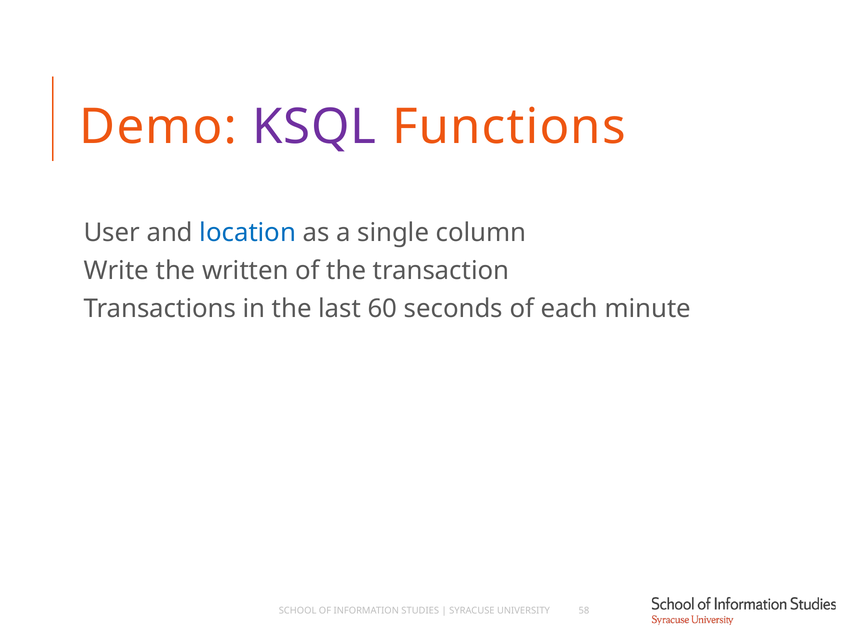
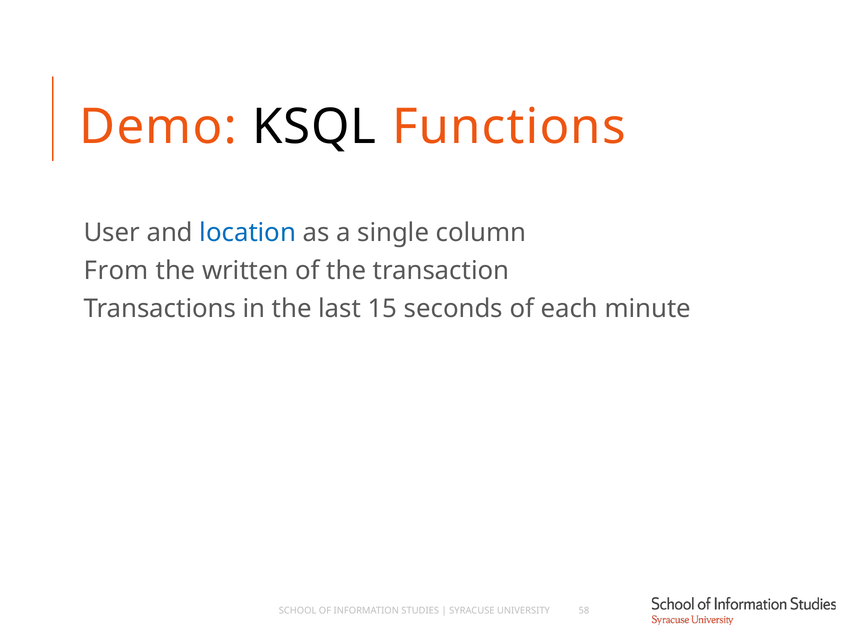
KSQL colour: purple -> black (314, 127)
Write: Write -> From (116, 271)
60: 60 -> 15 (382, 309)
